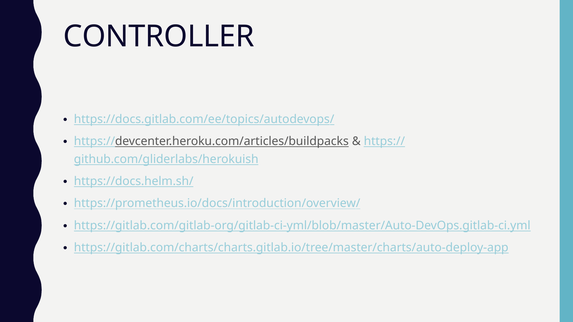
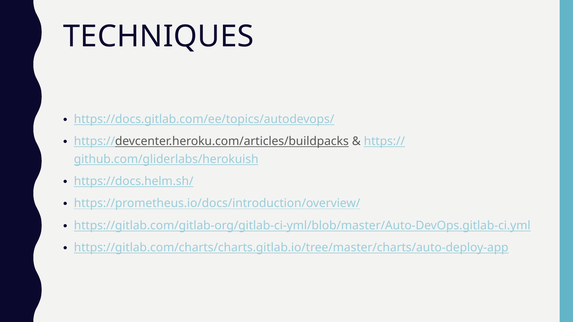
CONTROLLER: CONTROLLER -> TECHNIQUES (159, 36)
